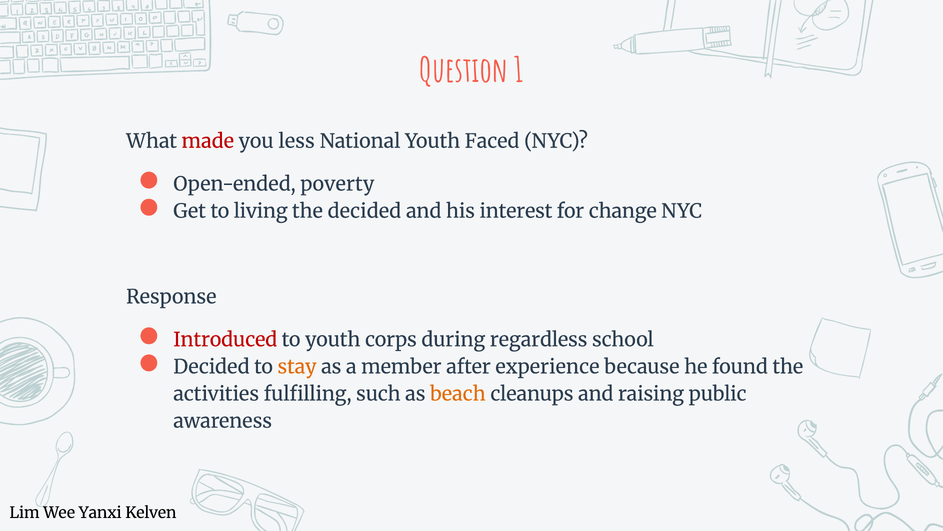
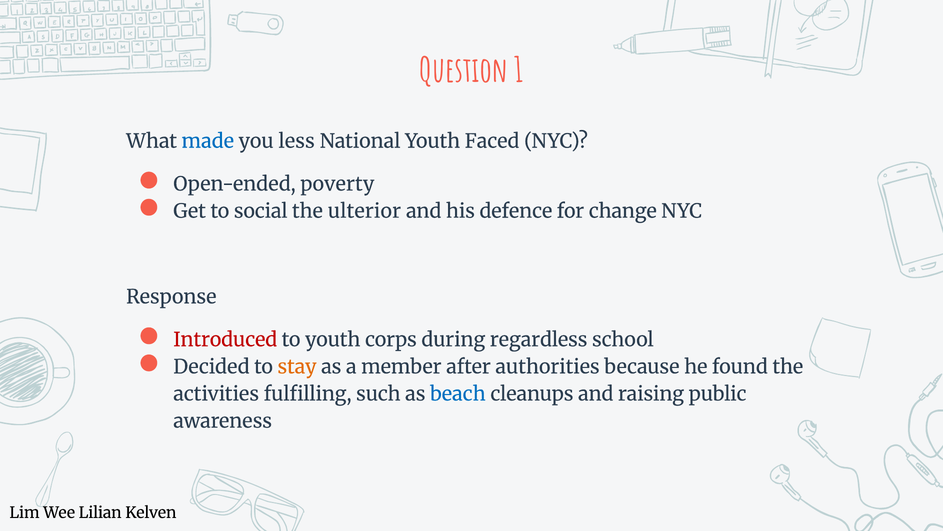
made colour: red -> blue (208, 141)
living: living -> social (261, 211)
the decided: decided -> ulterior (364, 211)
interest: interest -> defence (516, 211)
experience: experience -> authorities (548, 367)
beach colour: orange -> blue (458, 394)
Yanxi: Yanxi -> Lilian (100, 512)
